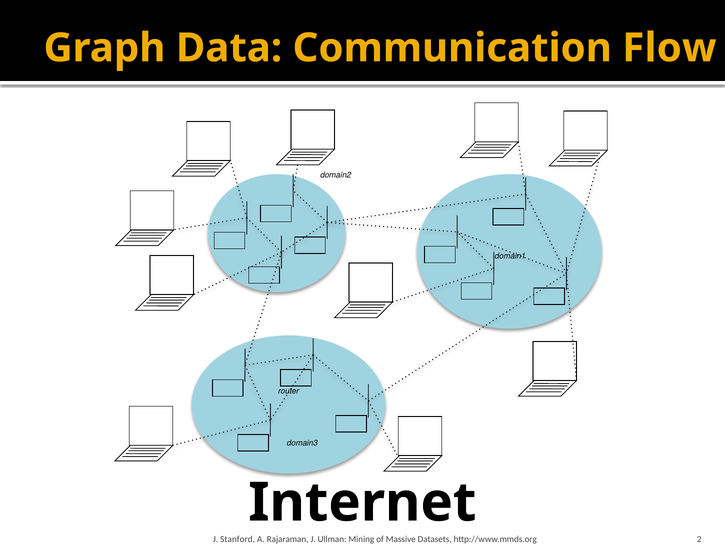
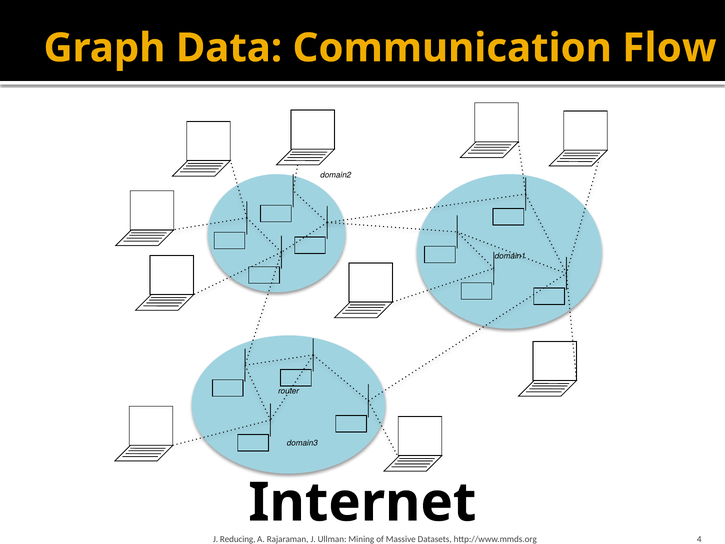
Stanford: Stanford -> Reducing (238, 539)
2: 2 -> 4 (699, 539)
